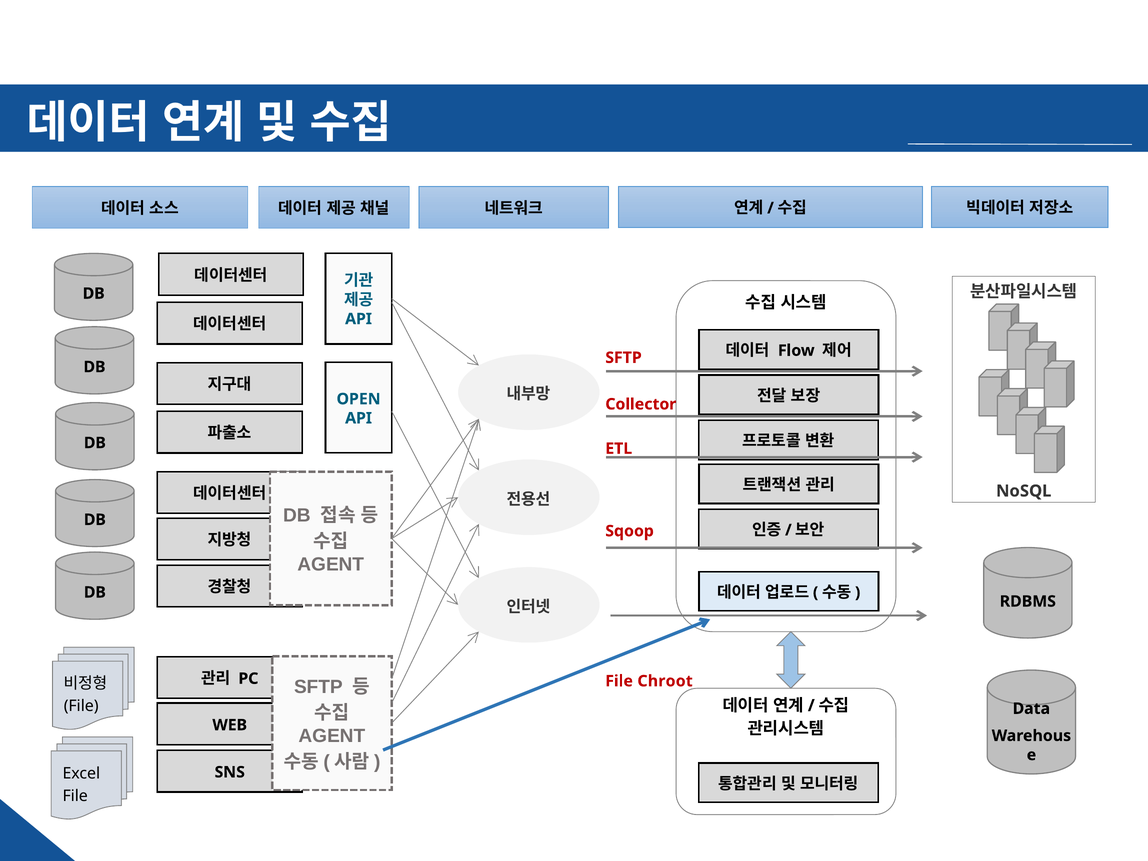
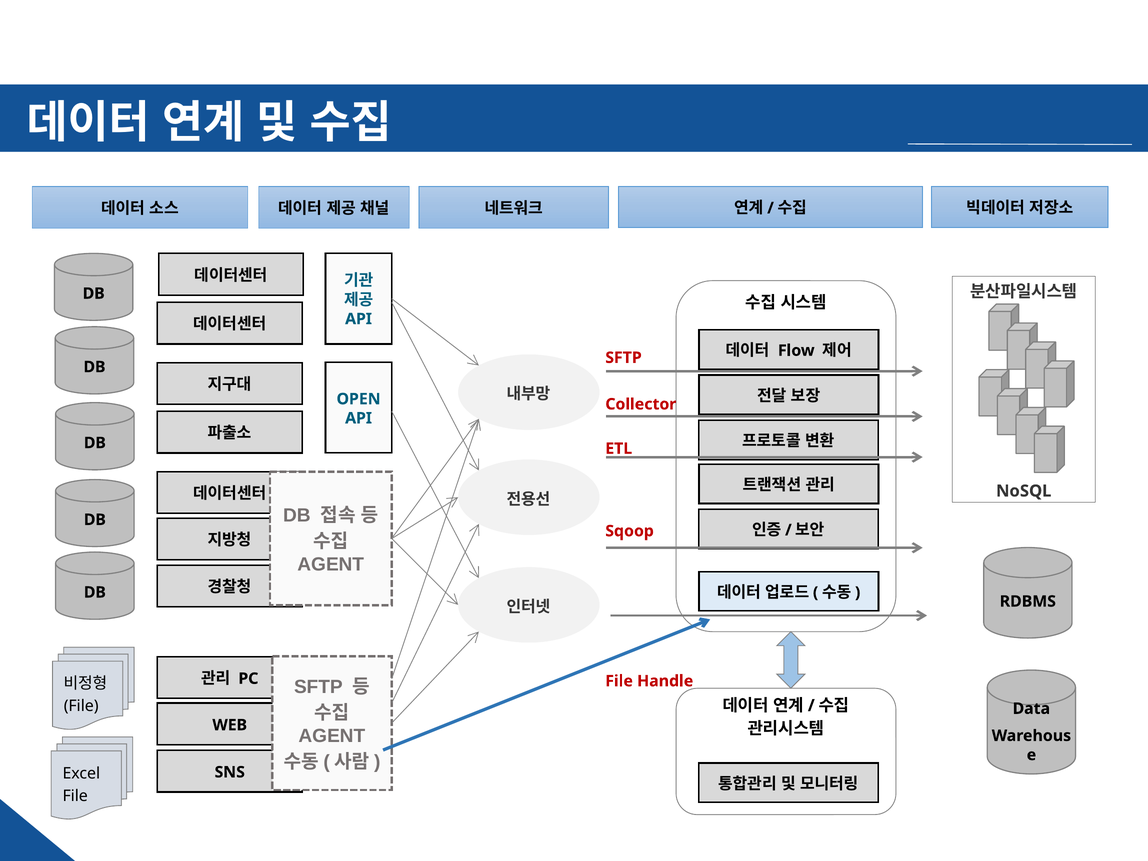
Chroot: Chroot -> Handle (665, 681)
